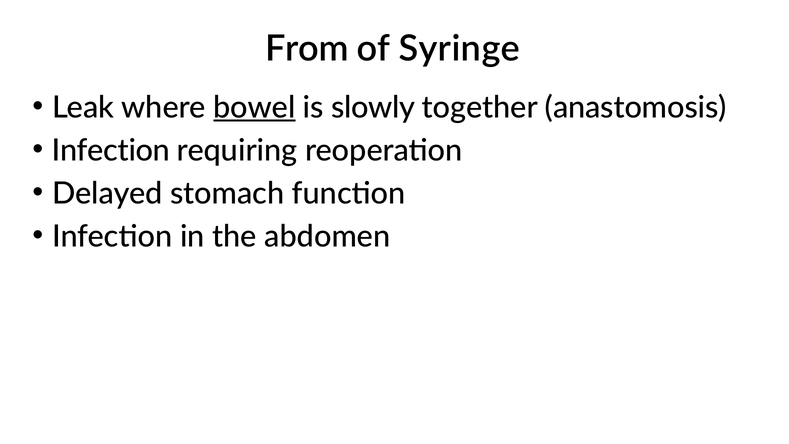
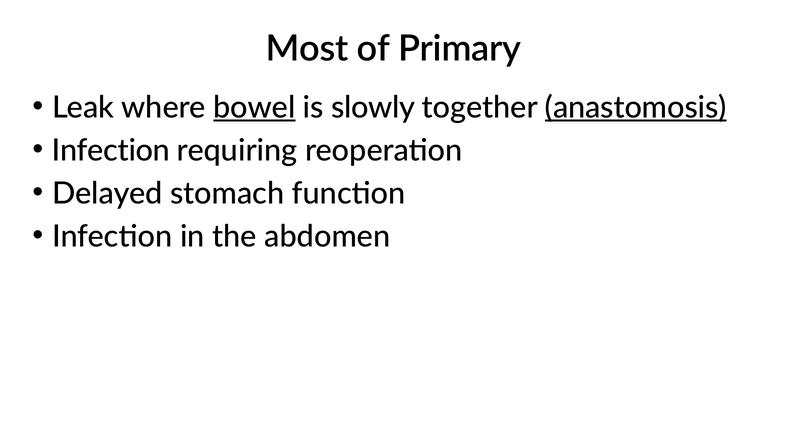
From: From -> Most (307, 49)
Syringe: Syringe -> Primary (460, 49)
anastomosis underline: none -> present (636, 107)
